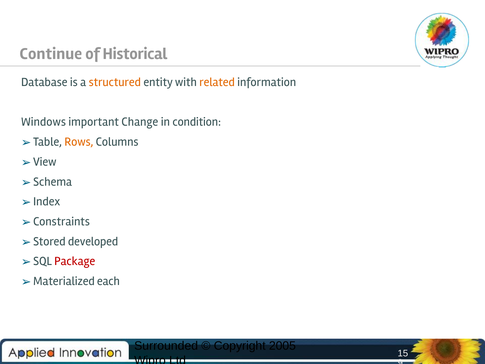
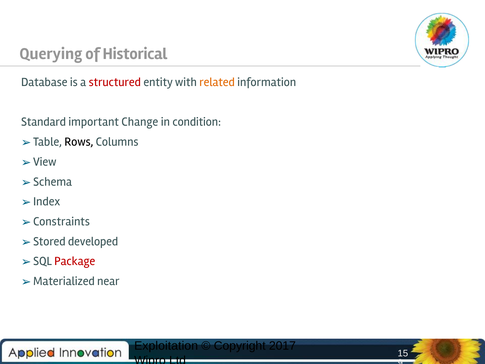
Continue: Continue -> Querying (51, 54)
structured colour: orange -> red (115, 82)
Windows: Windows -> Standard (44, 122)
Rows colour: orange -> black (79, 142)
each: each -> near (108, 281)
Surrounded: Surrounded -> Exploitation (166, 346)
2005: 2005 -> 2017 (282, 346)
